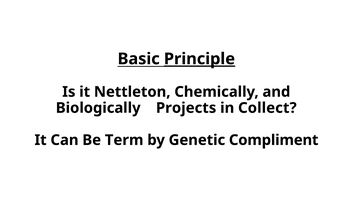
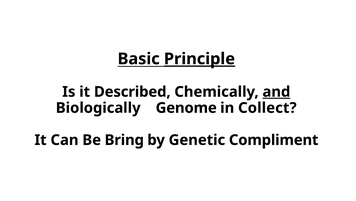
Nettleton: Nettleton -> Described (132, 91)
and underline: none -> present (276, 91)
Projects: Projects -> Genome (186, 108)
Term: Term -> Bring (124, 140)
